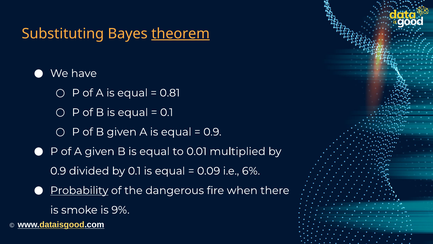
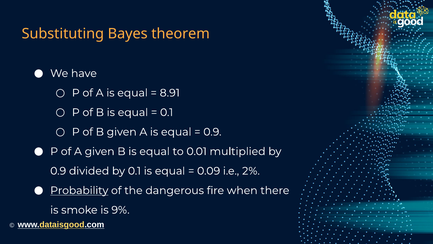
theorem underline: present -> none (181, 34)
0.81: 0.81 -> 8.91 (170, 93)
6%: 6% -> 2% (251, 171)
